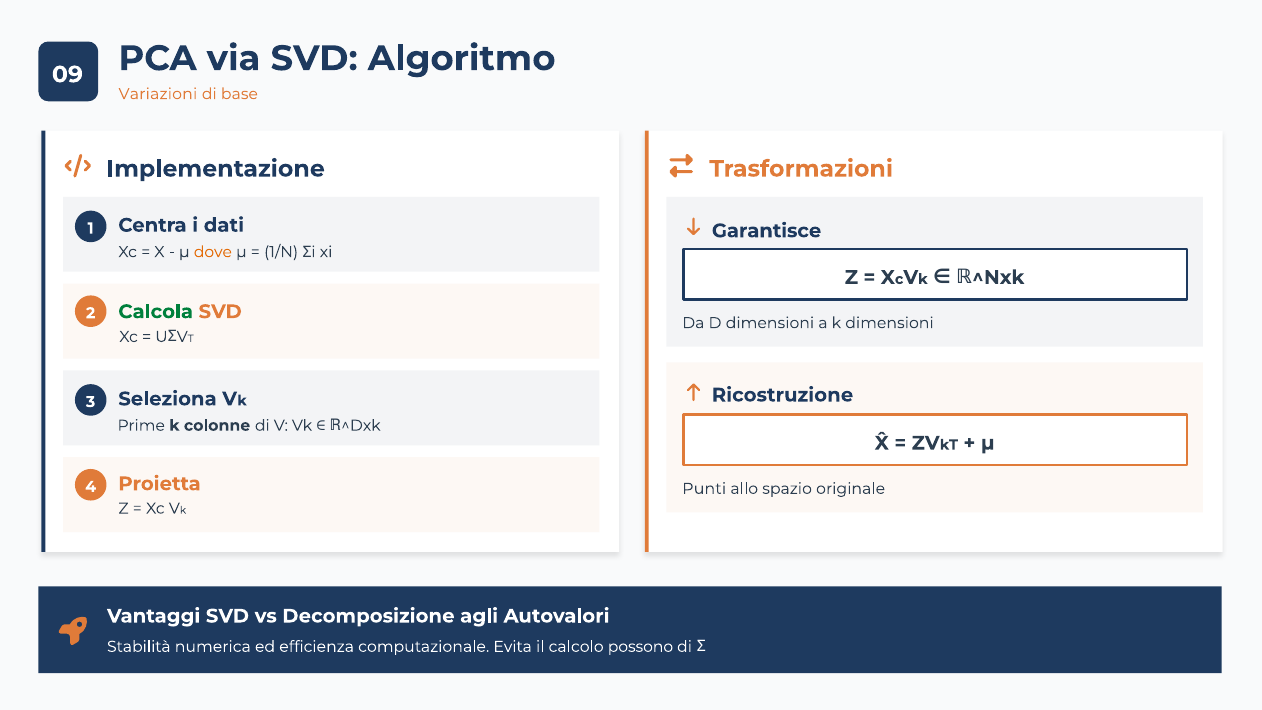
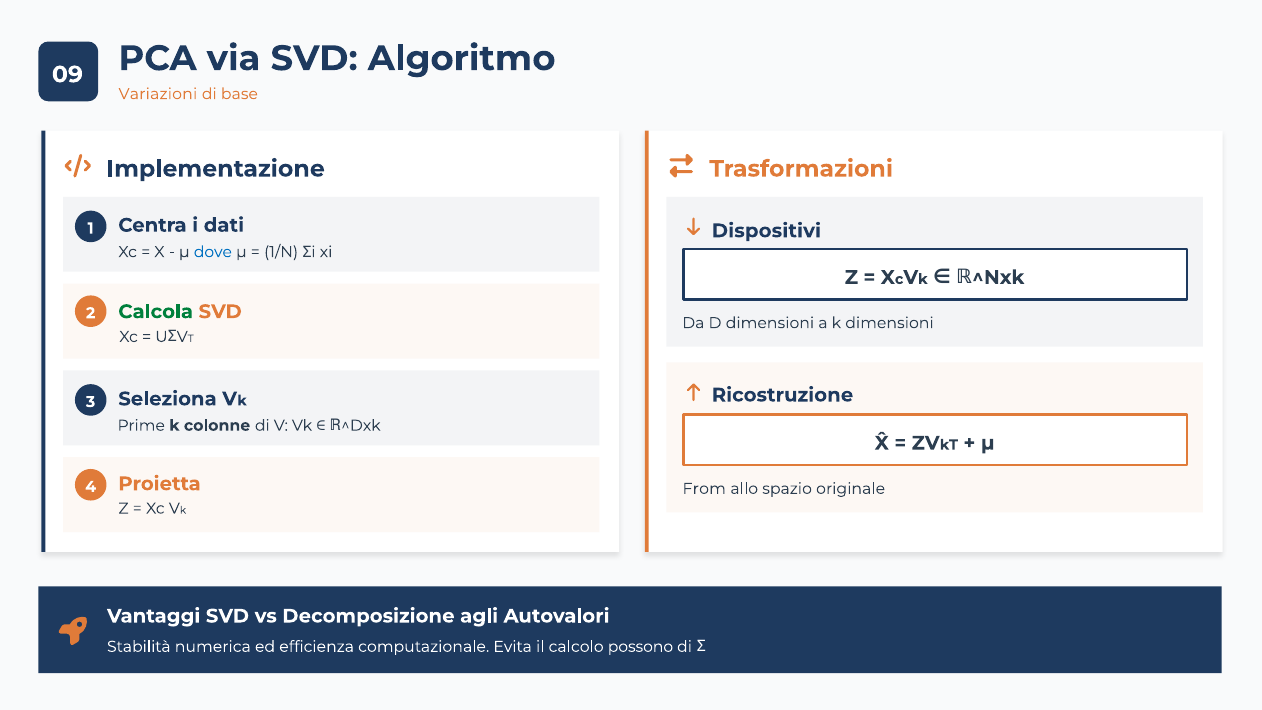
Garantisce: Garantisce -> Dispositivi (766, 231)
dove colour: orange -> blue (213, 252)
Punti: Punti -> From (704, 489)
